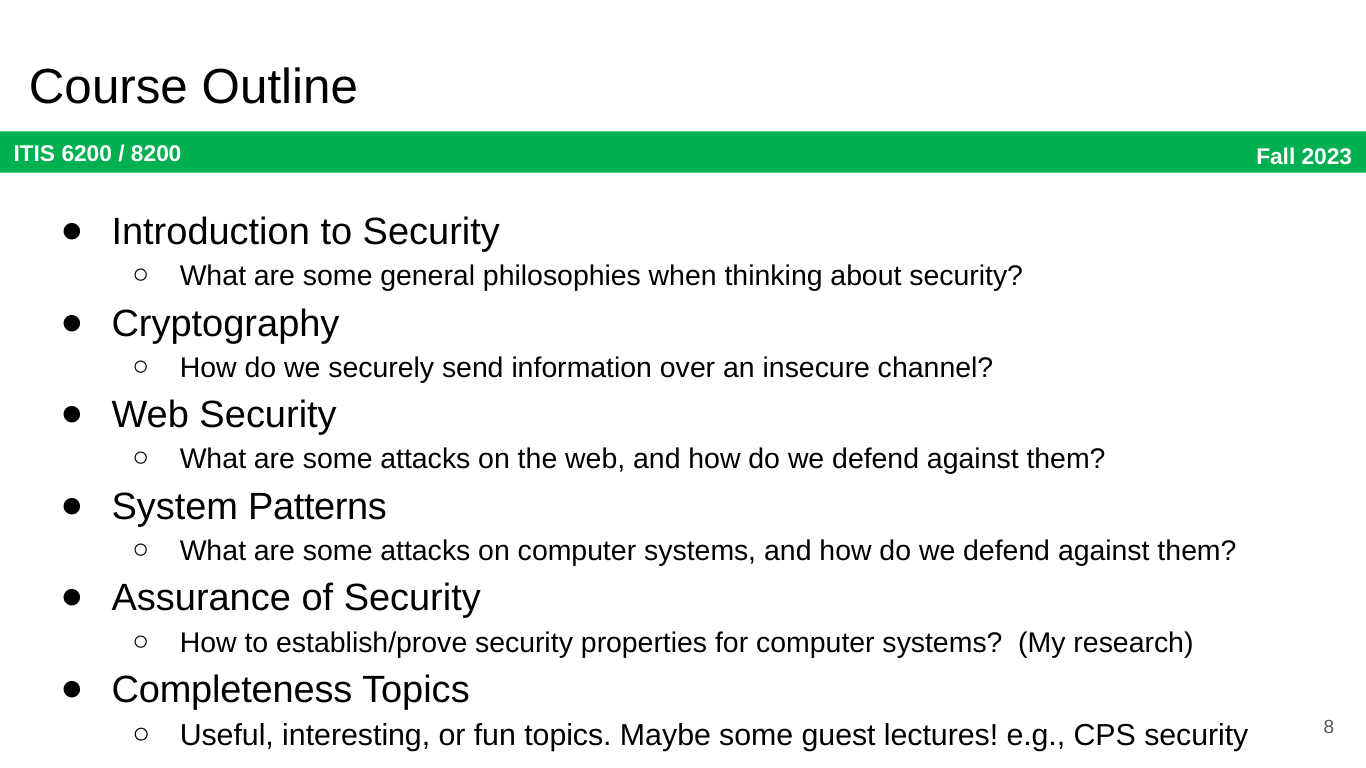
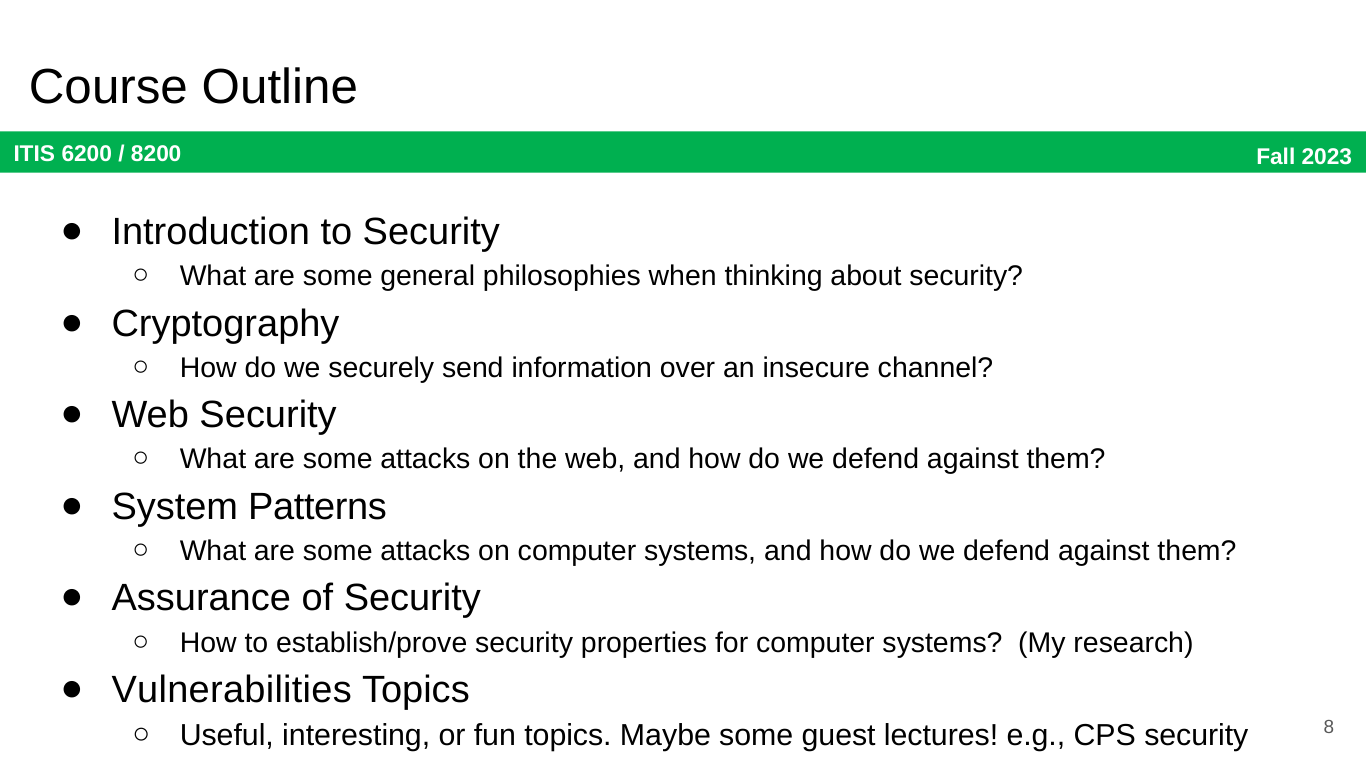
Completeness: Completeness -> Vulnerabilities (232, 690)
